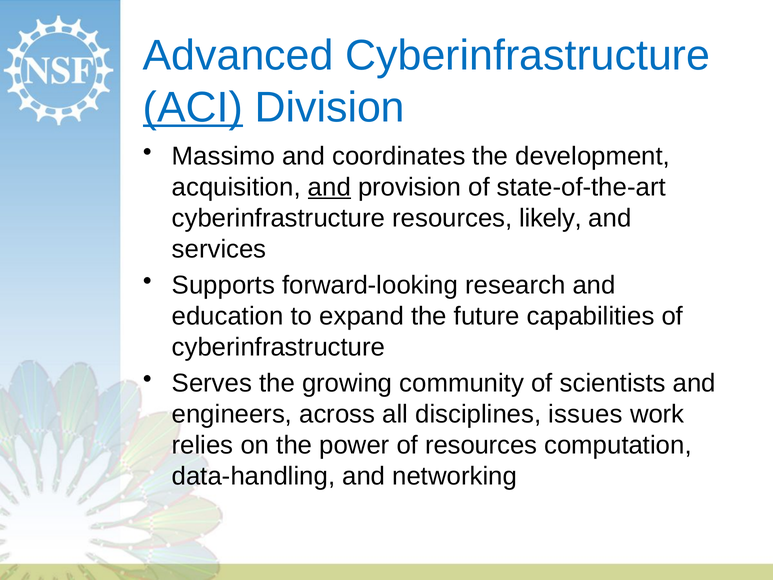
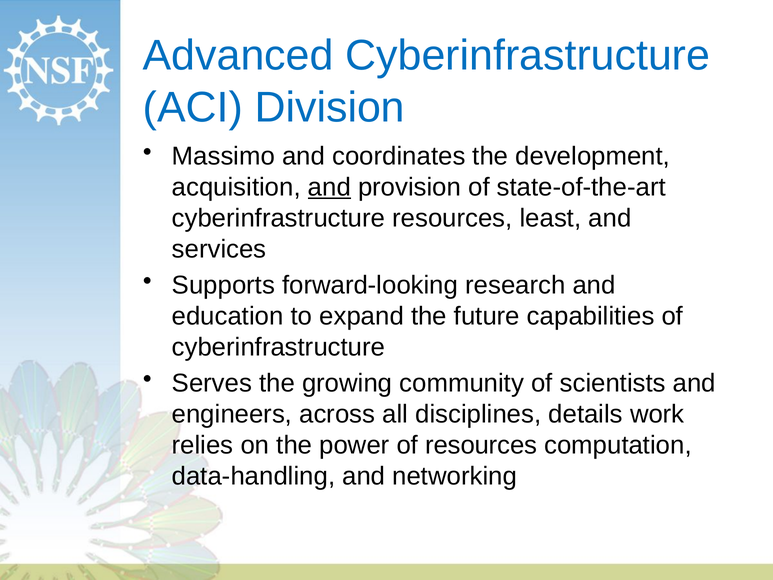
ACI underline: present -> none (193, 107)
likely: likely -> least (550, 218)
issues: issues -> details (586, 414)
